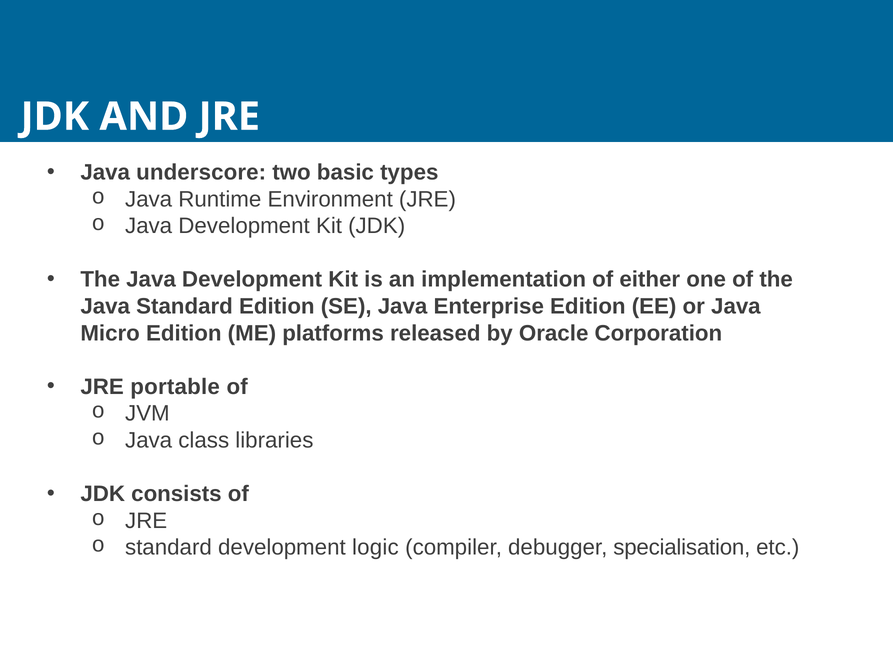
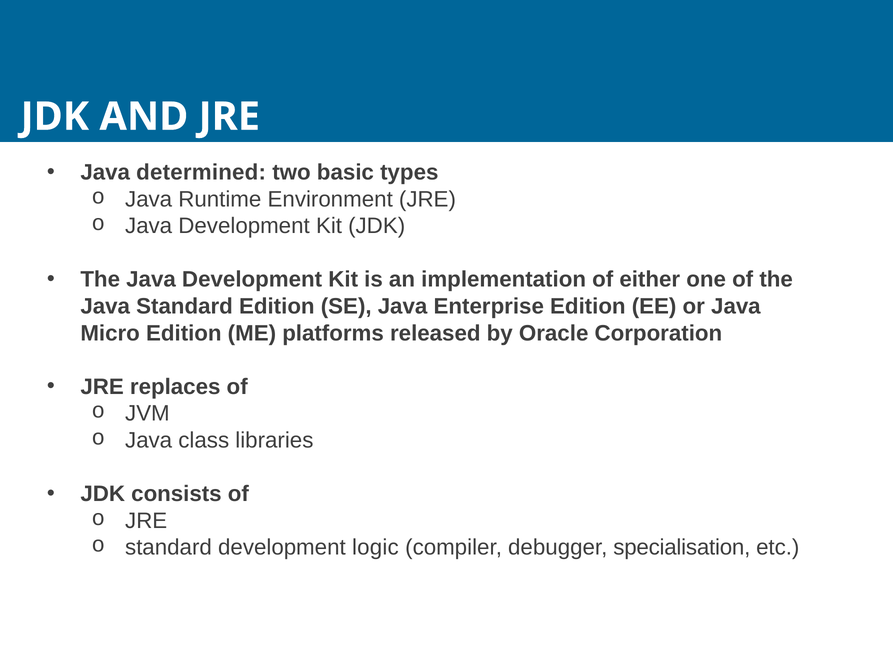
underscore: underscore -> determined (201, 172)
portable: portable -> replaces (175, 387)
